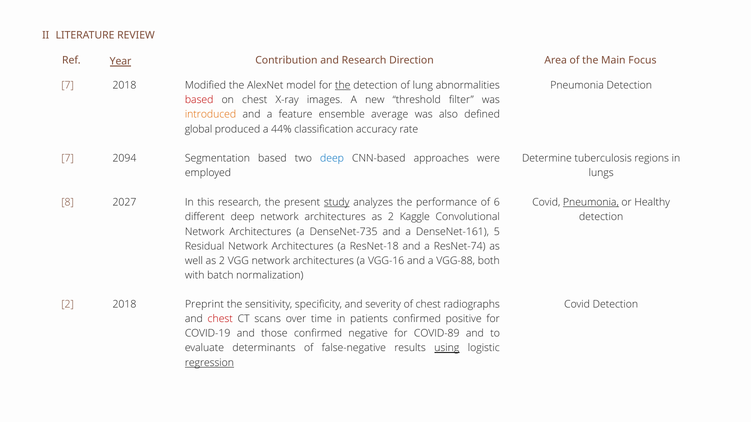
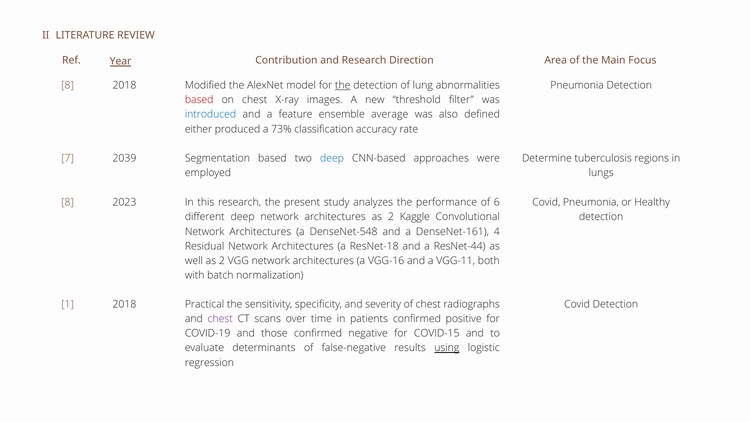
7: 7 -> 8 (68, 85)
introduced colour: orange -> blue (211, 115)
global: global -> either (198, 129)
44%: 44% -> 73% (281, 129)
2094: 2094 -> 2039 (124, 158)
2027: 2027 -> 2023 (124, 203)
study underline: present -> none (337, 203)
Pneumonia underline: present -> none (591, 203)
DenseNet-735: DenseNet-735 -> DenseNet-548 (344, 232)
5: 5 -> 4 (497, 232)
ResNet-74: ResNet-74 -> ResNet-44 (460, 246)
VGG-88: VGG-88 -> VGG-11 (456, 261)
2: 2 -> 1 (68, 305)
Preprint: Preprint -> Practical (205, 305)
chest colour: red -> purple (220, 319)
COVID-89: COVID-89 -> COVID-15 (437, 334)
regression underline: present -> none (209, 363)
